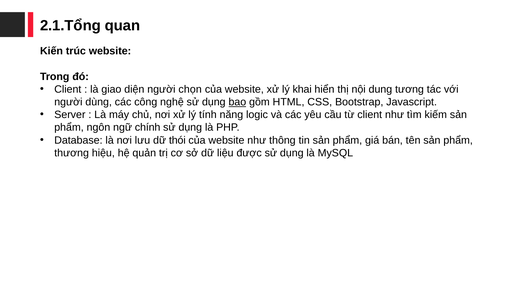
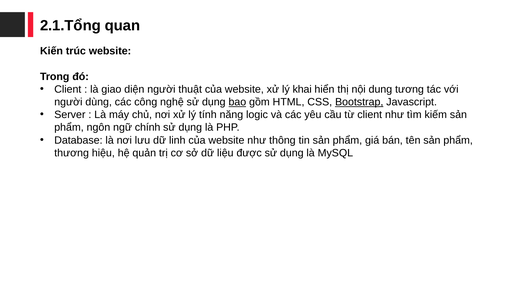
chọn: chọn -> thuật (190, 89)
Bootstrap underline: none -> present (359, 102)
thói: thói -> linh (177, 140)
